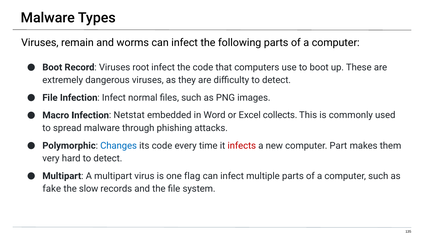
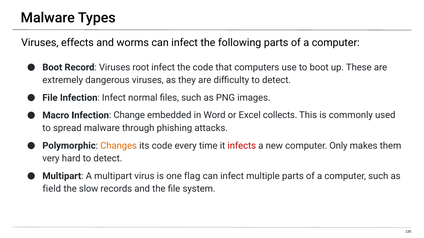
remain: remain -> effects (77, 43)
Netstat: Netstat -> Change (129, 115)
Changes colour: blue -> orange (119, 146)
Part: Part -> Only (338, 146)
fake: fake -> field (52, 189)
